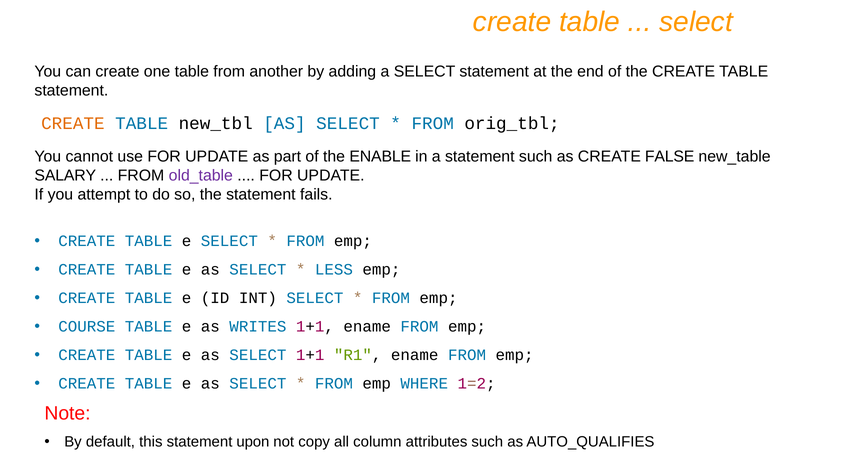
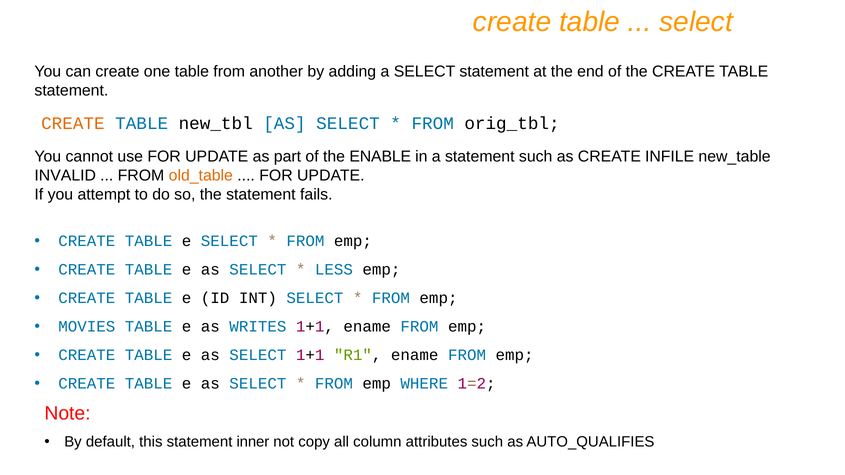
FALSE: FALSE -> INFILE (670, 157)
SALARY: SALARY -> INVALID (65, 176)
old_table colour: purple -> orange (201, 176)
COURSE: COURSE -> MOVIES (87, 327)
upon: upon -> inner (253, 442)
